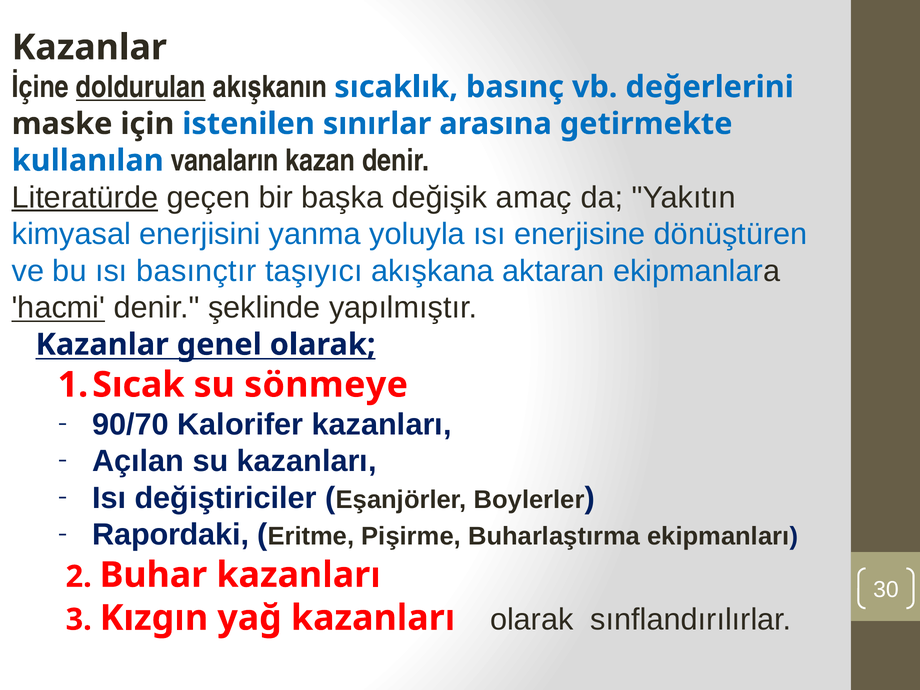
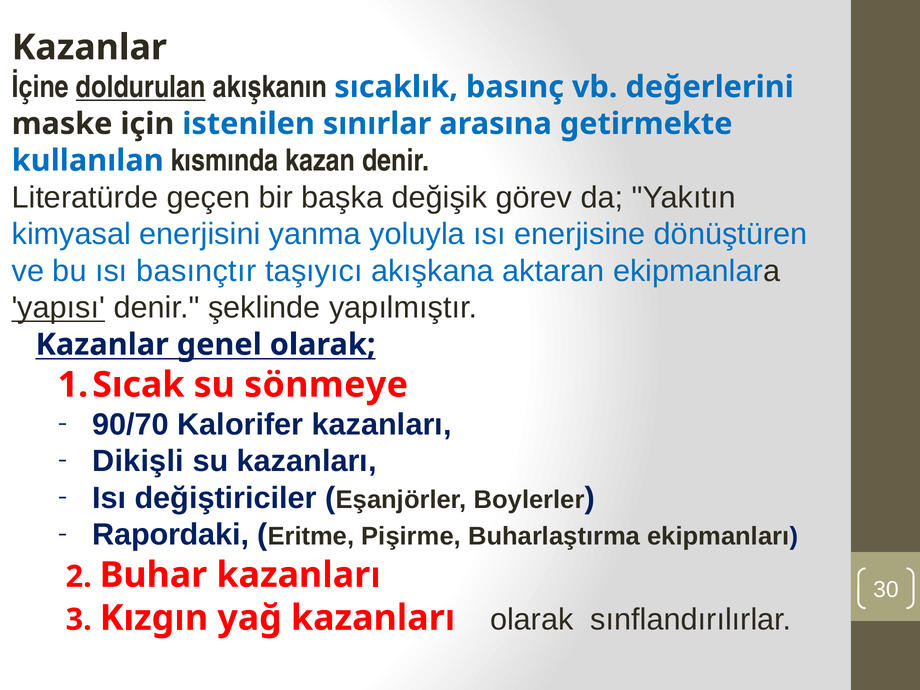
vanaların: vanaların -> kısmında (225, 161)
Literatürde underline: present -> none (85, 197)
amaç: amaç -> görev (534, 197)
hacmi: hacmi -> yapısı (58, 308)
Açılan: Açılan -> Dikişli (138, 461)
